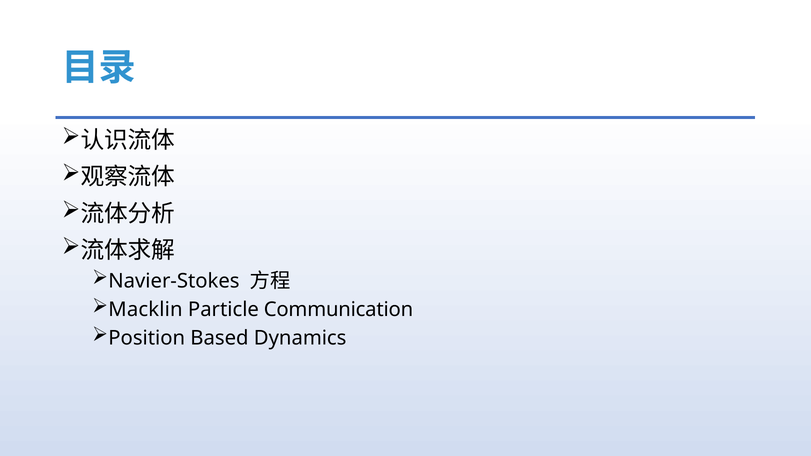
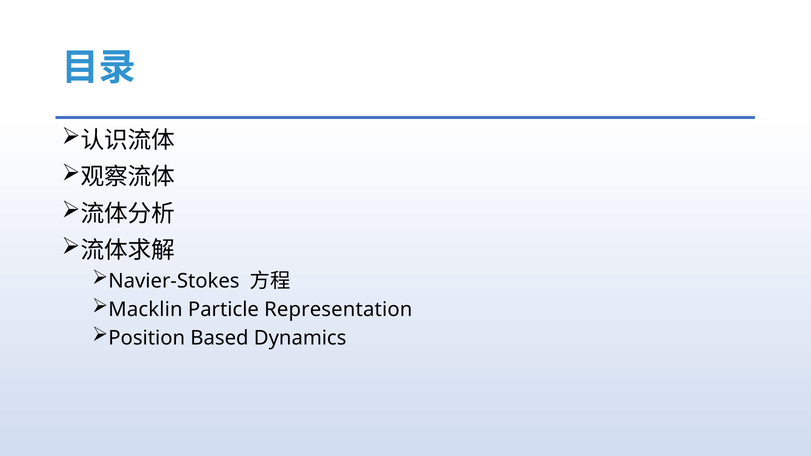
Communication: Communication -> Representation (338, 309)
